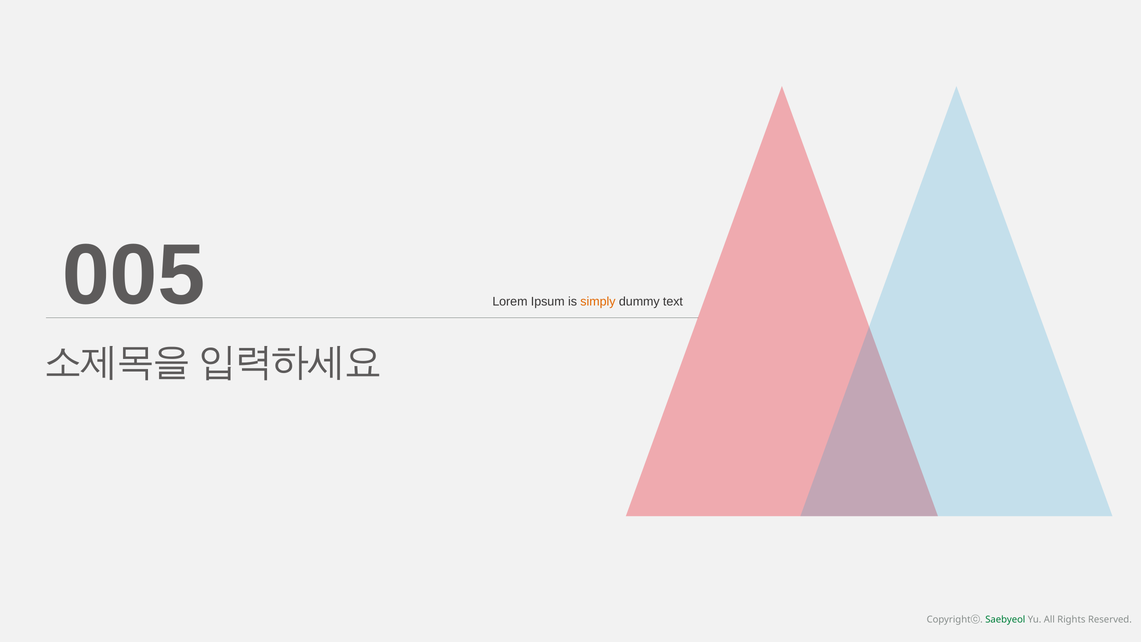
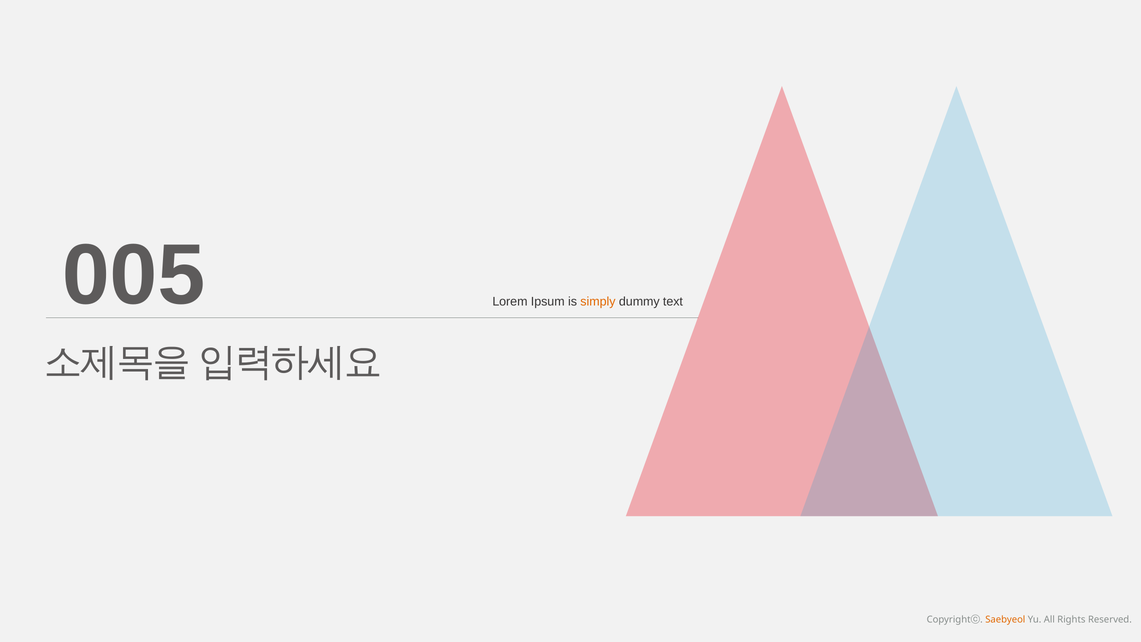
Saebyeol colour: green -> orange (1005, 619)
